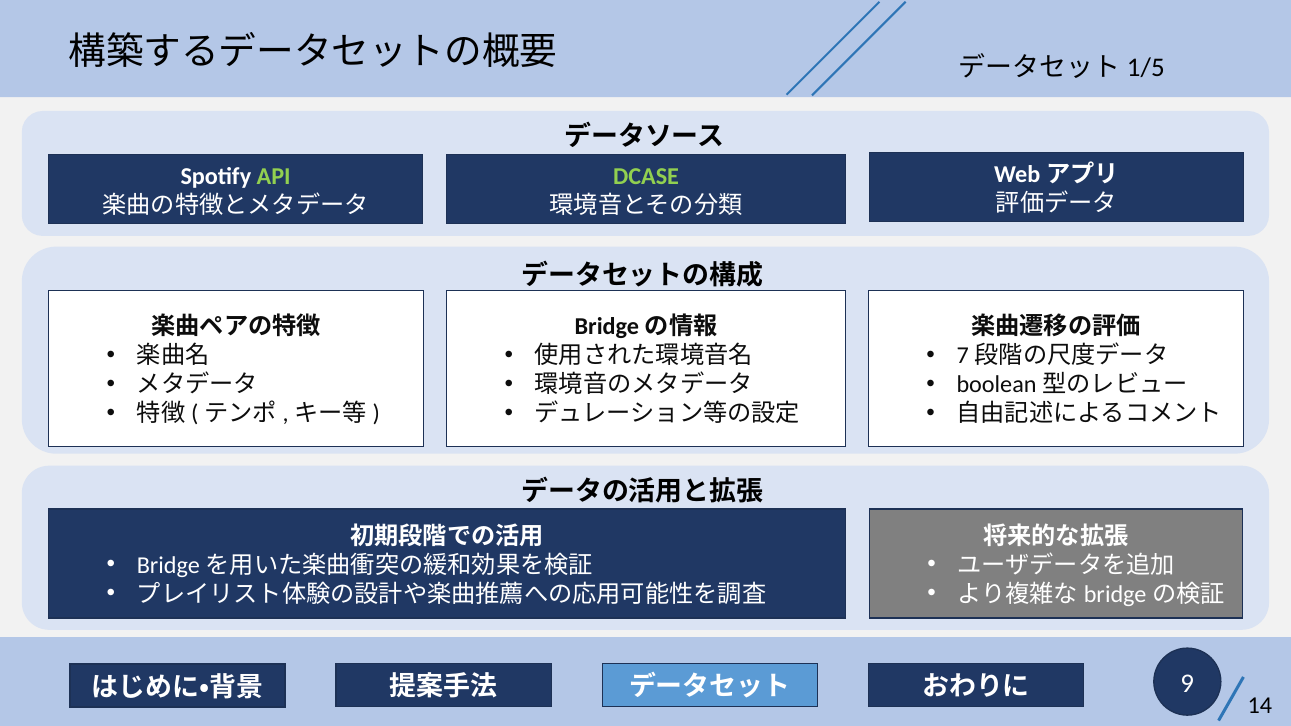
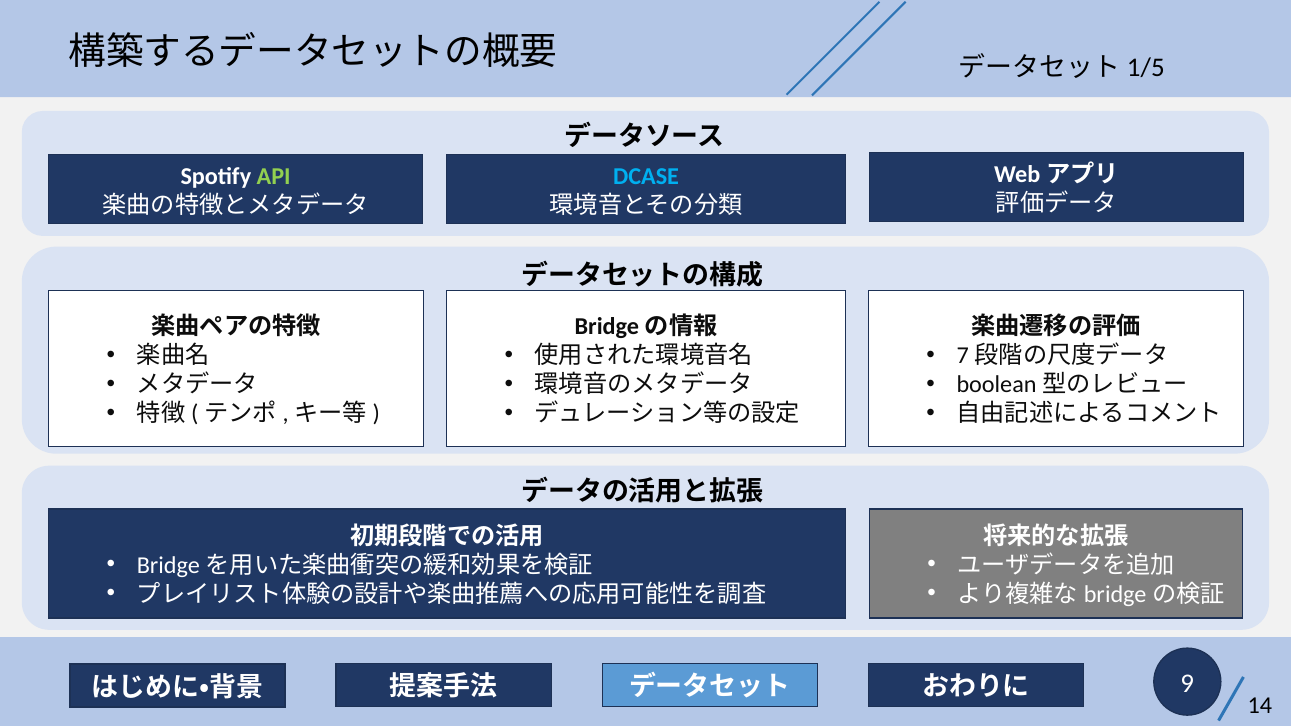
DCASE colour: light green -> light blue (646, 176)
